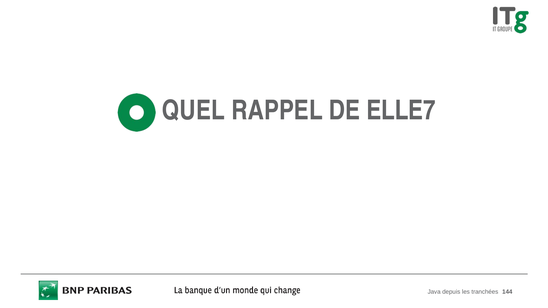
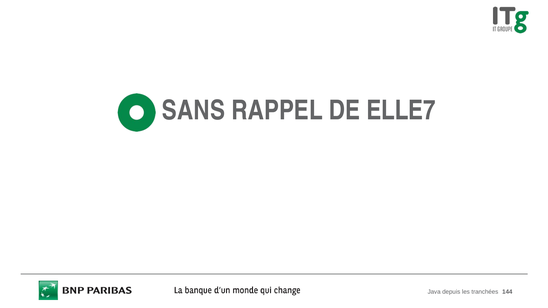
QUEL: QUEL -> SANS (193, 110)
